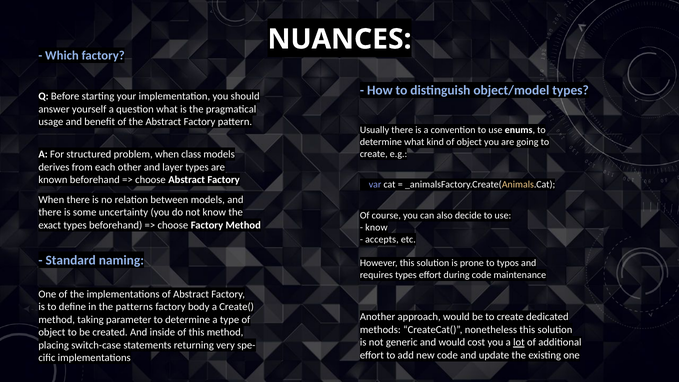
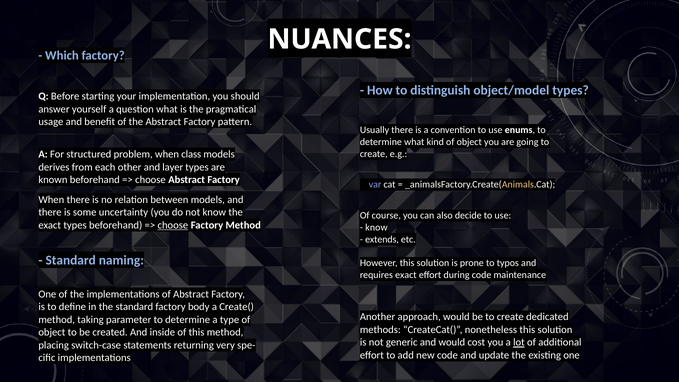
choose underline: none -> present (173, 225)
accepts: accepts -> extends (382, 239)
requires types: types -> exact (406, 275)
the patterns: patterns -> standard (134, 307)
